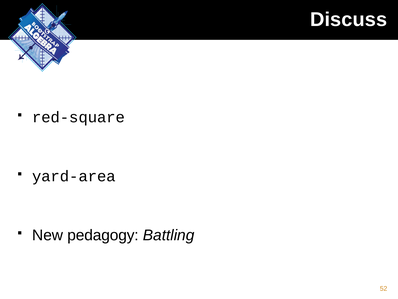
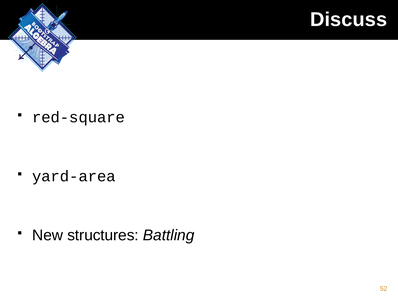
pedagogy: pedagogy -> structures (103, 235)
